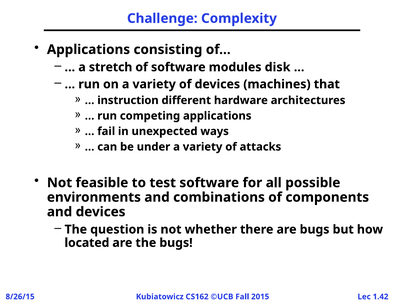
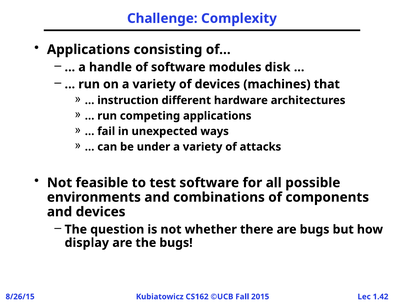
stretch: stretch -> handle (110, 67)
located: located -> display (87, 243)
